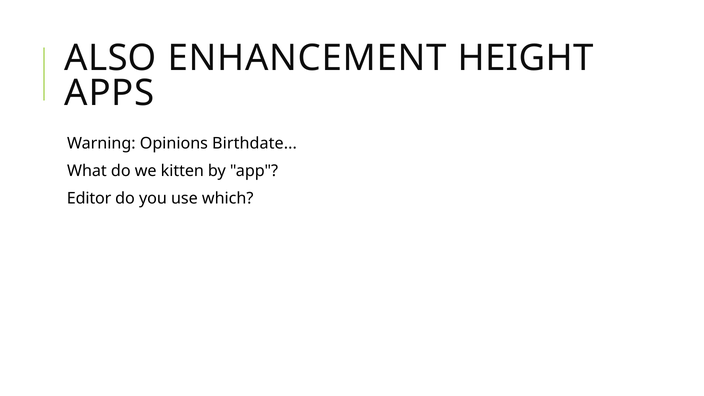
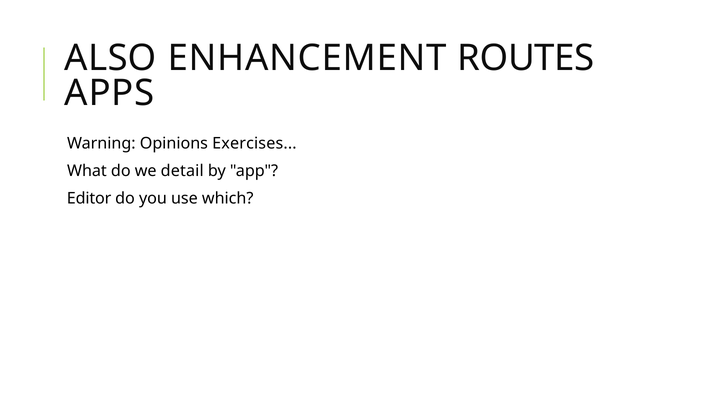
HEIGHT: HEIGHT -> ROUTES (526, 58)
Birthdate: Birthdate -> Exercises (254, 143)
kitten: kitten -> detail (182, 171)
